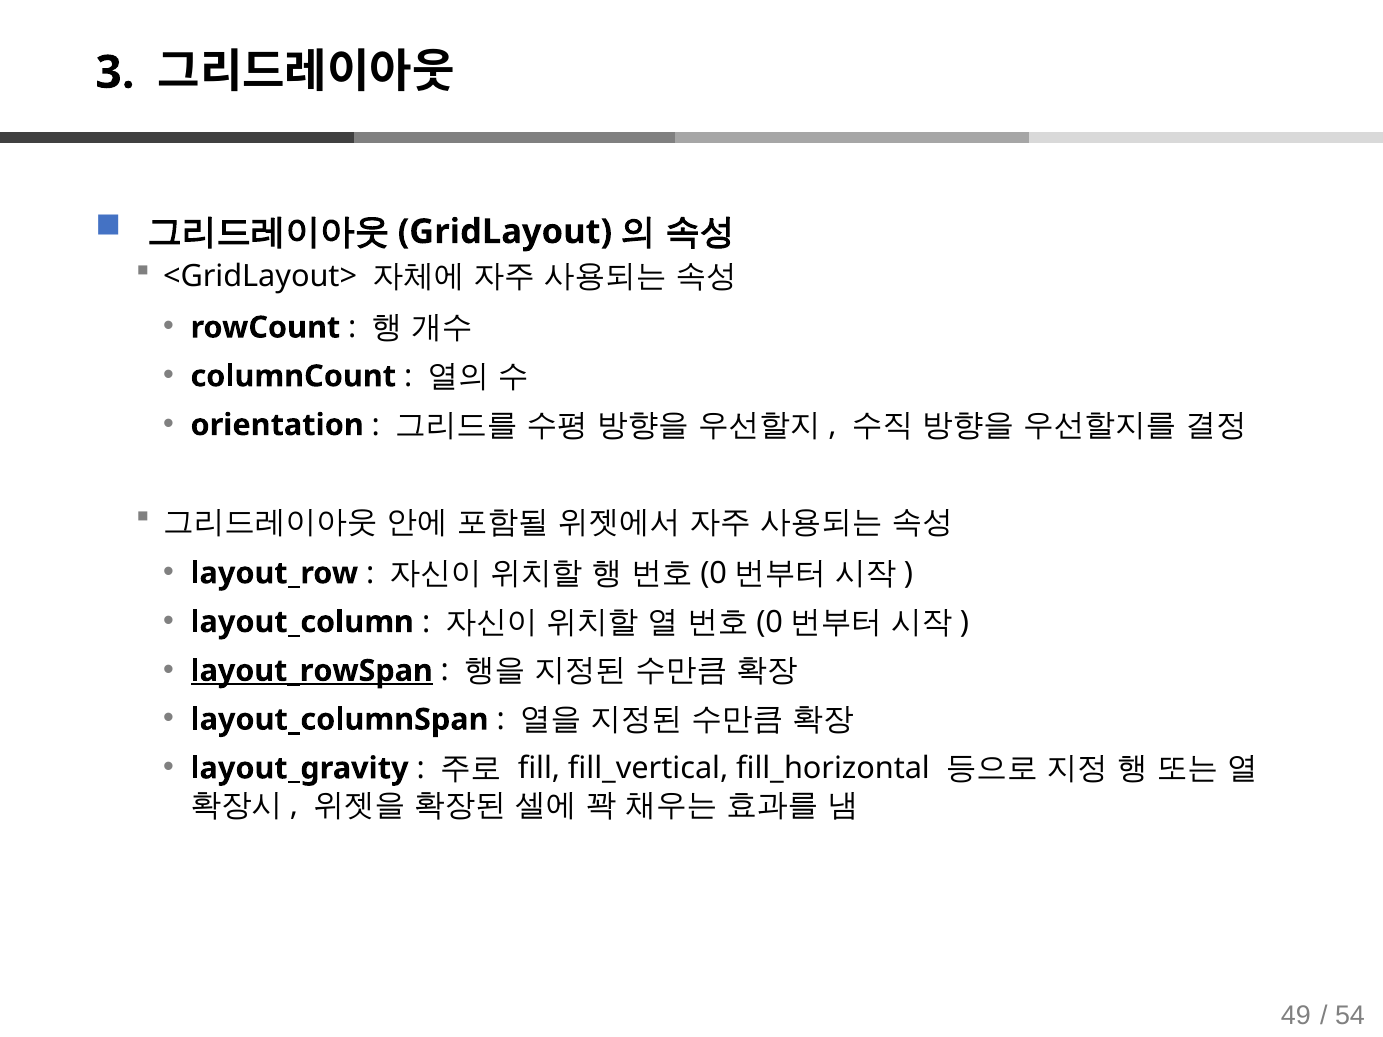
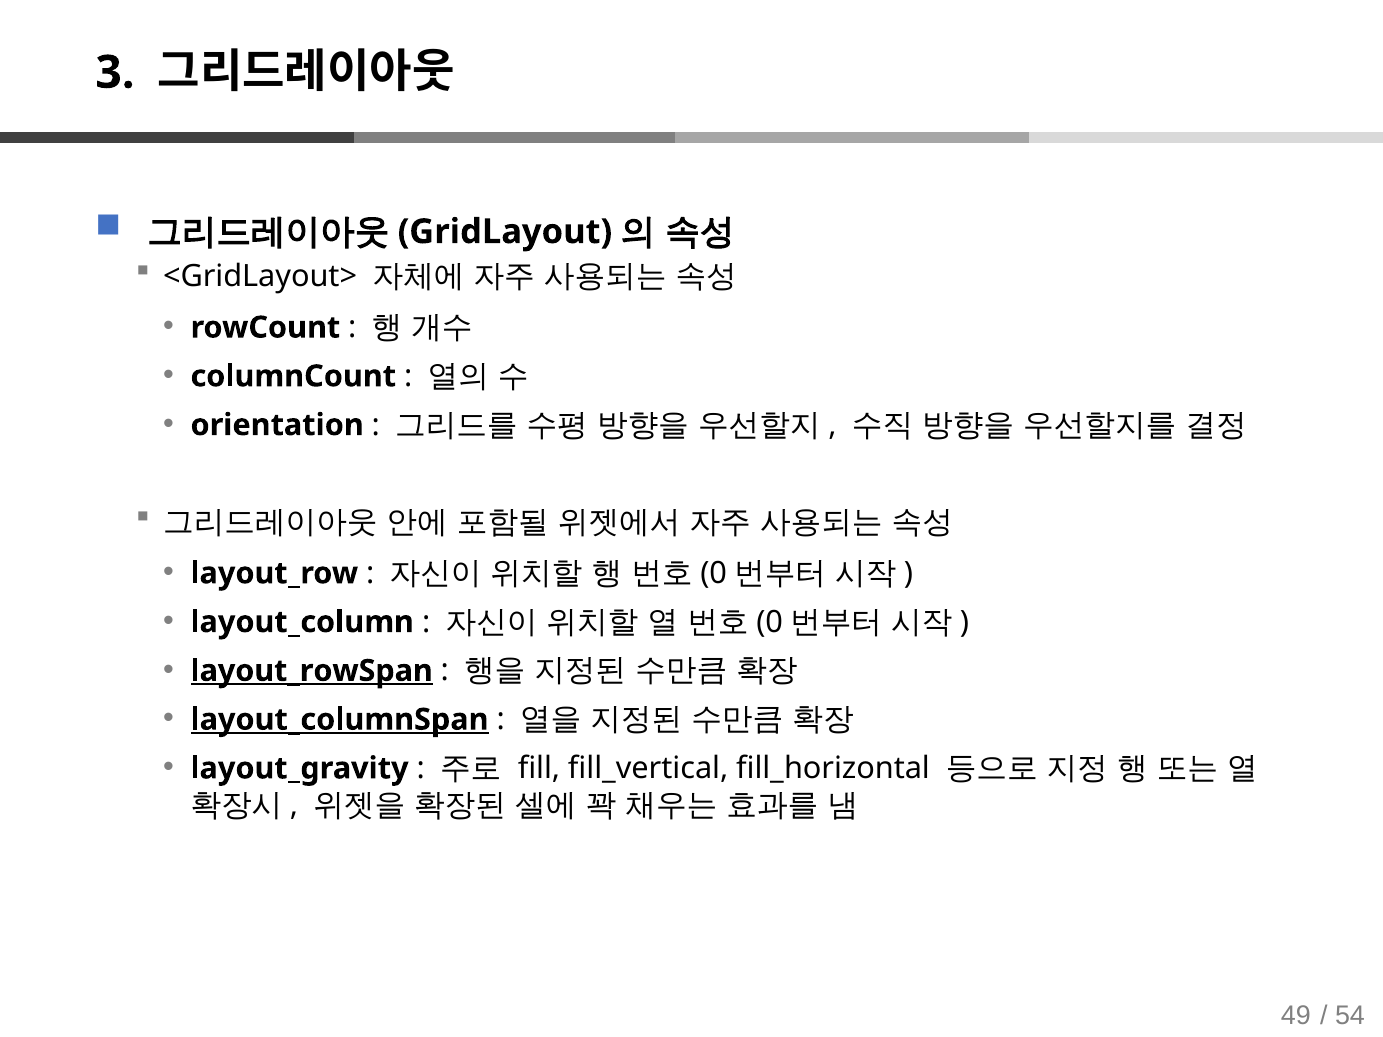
layout_columnSpan underline: none -> present (340, 720)
